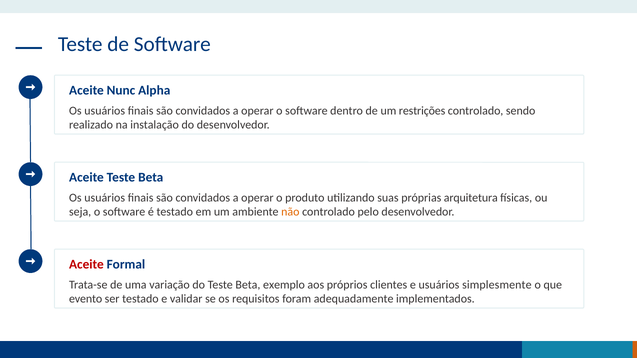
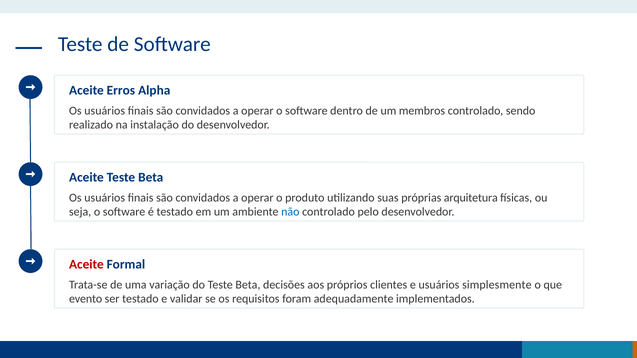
Nunc: Nunc -> Erros (121, 91)
restrições: restrições -> membros (422, 111)
não colour: orange -> blue (290, 212)
exemplo: exemplo -> decisões (284, 285)
